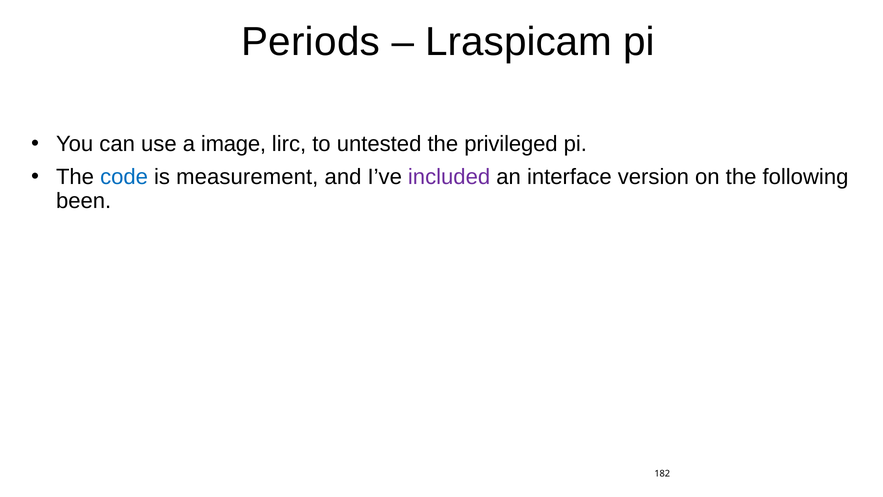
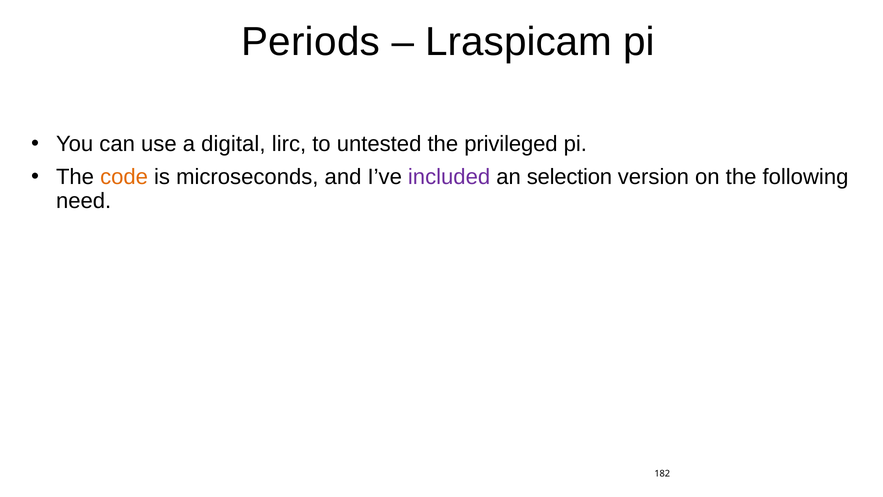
image: image -> digital (233, 144)
code colour: blue -> orange (124, 177)
measurement: measurement -> microseconds (247, 177)
interface: interface -> selection (569, 177)
been: been -> need (84, 201)
